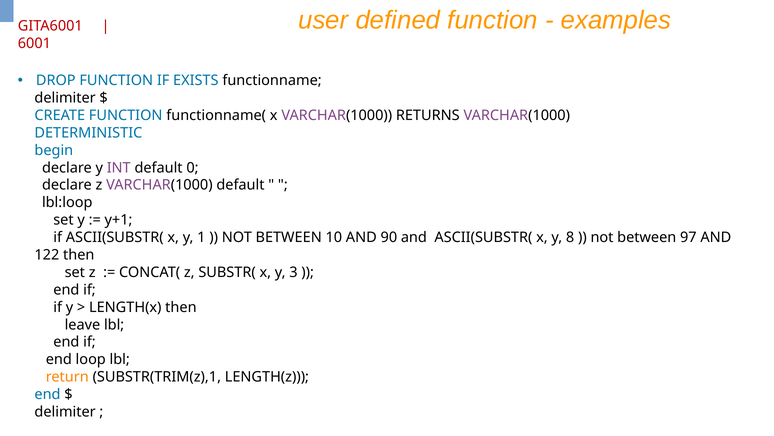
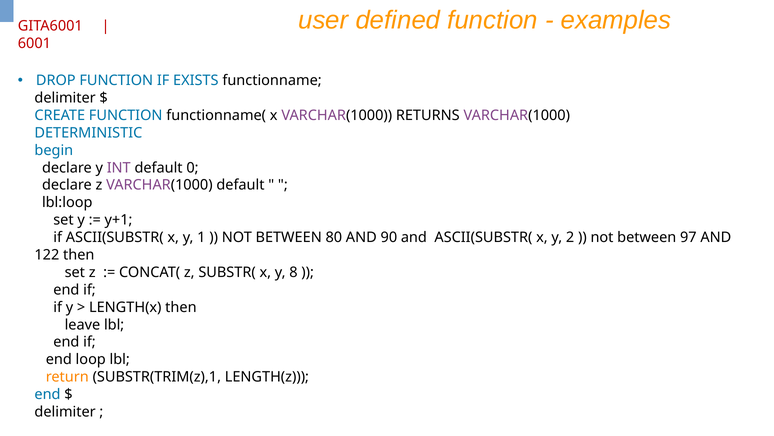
10: 10 -> 80 (334, 237)
8: 8 -> 2 (570, 237)
3: 3 -> 8 (294, 272)
